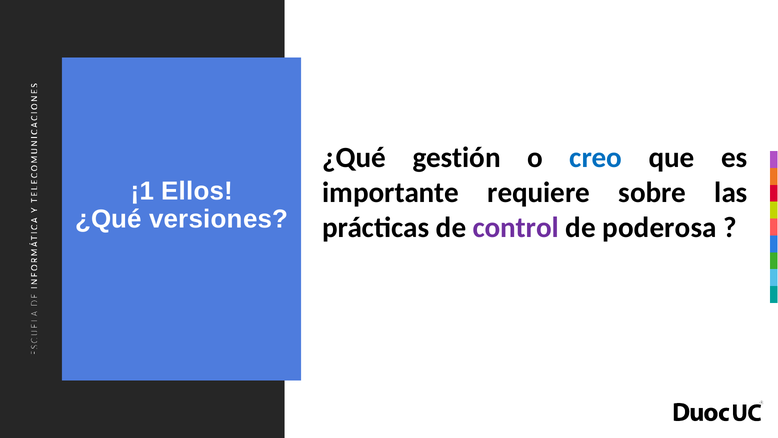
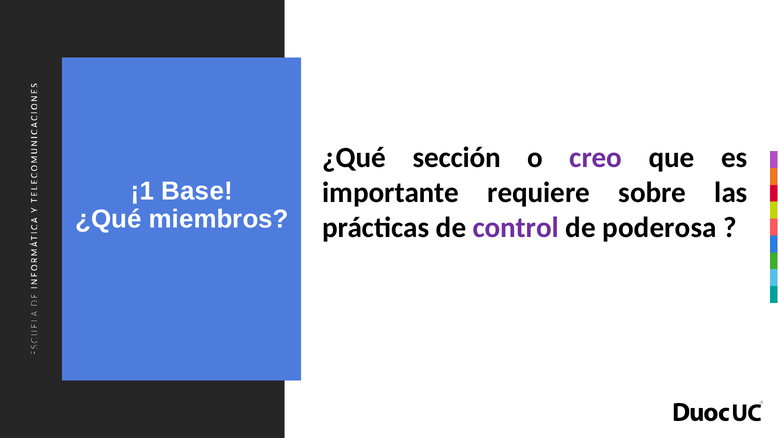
gestión: gestión -> sección (457, 157)
creo colour: blue -> purple (596, 157)
Ellos: Ellos -> Base (197, 191)
versiones: versiones -> miembros (219, 219)
